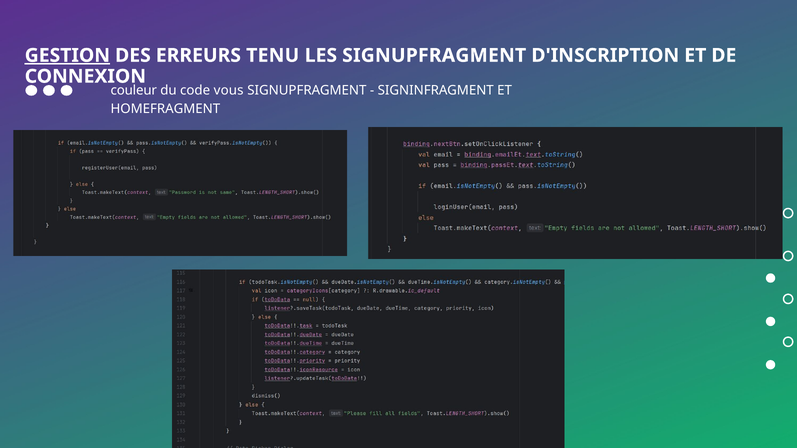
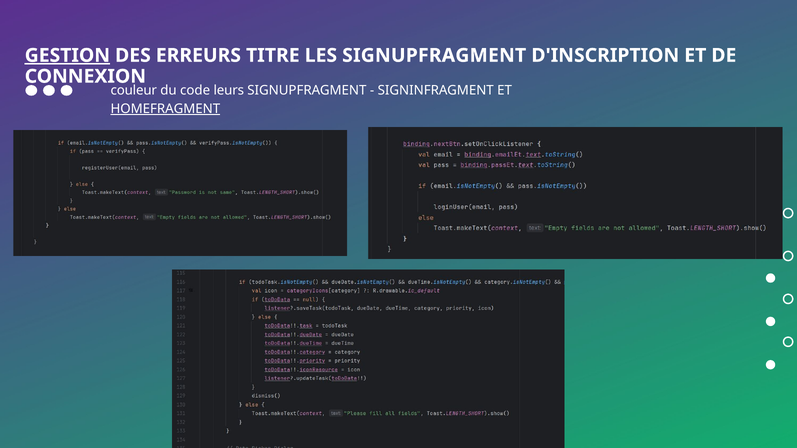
TENU: TENU -> TITRE (273, 55)
vous: vous -> leurs (229, 90)
HOMEFRAGMENT underline: none -> present (165, 109)
